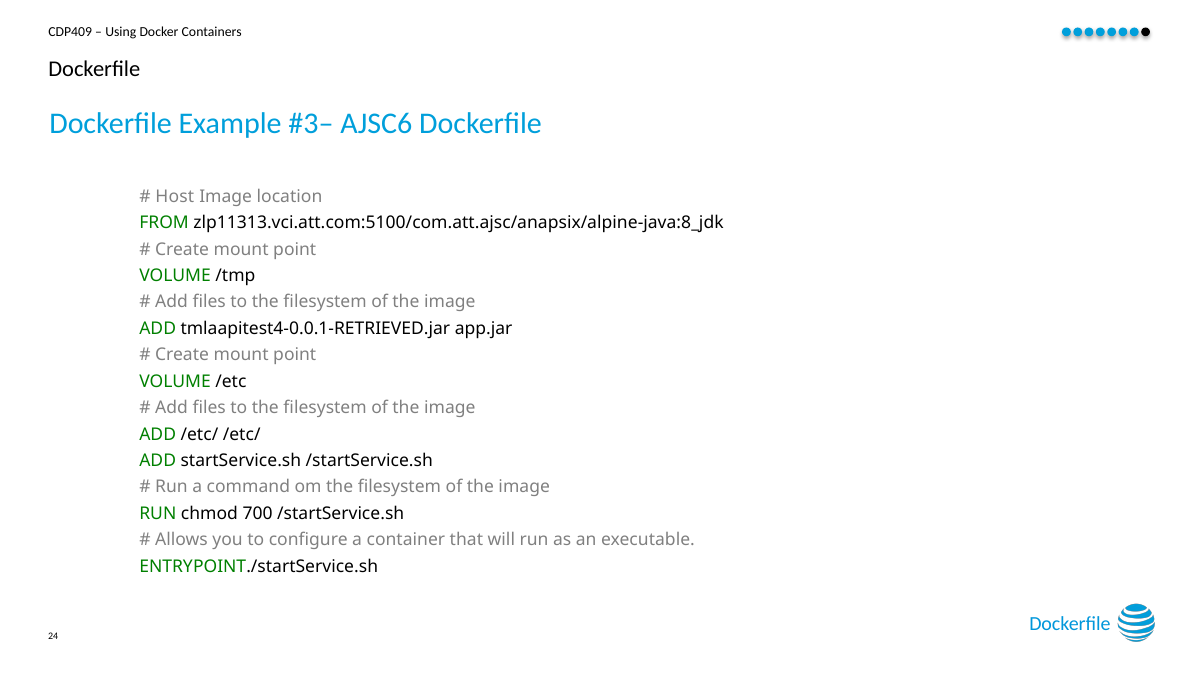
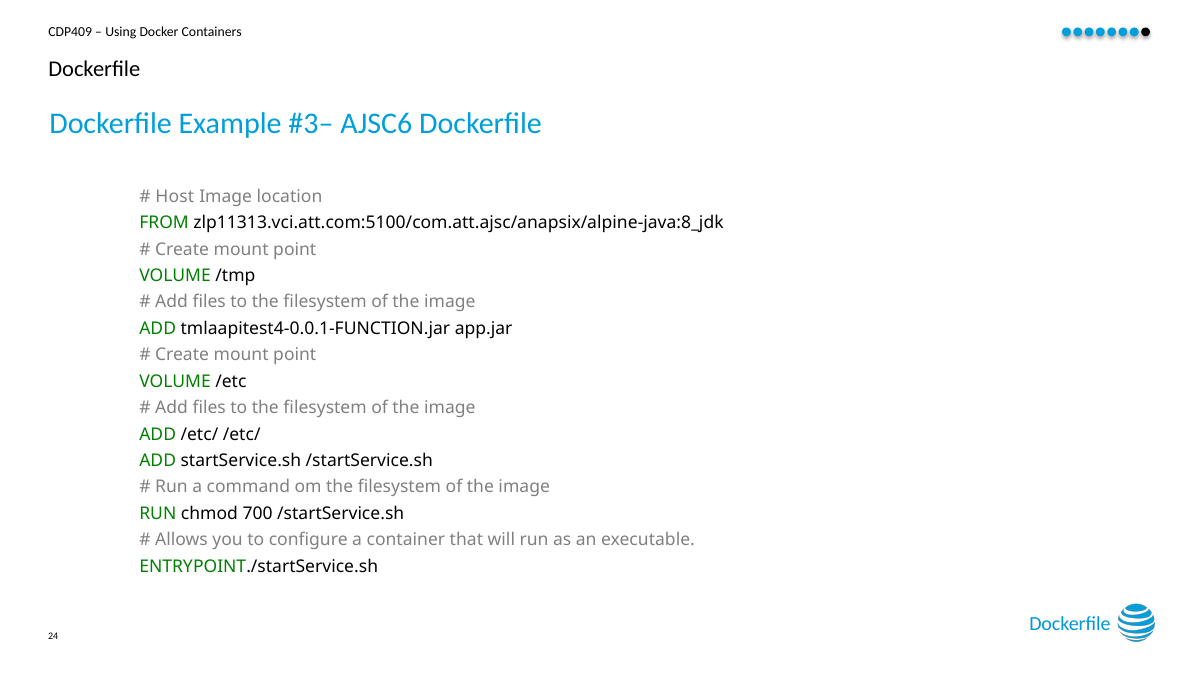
tmlaapitest4-0.0.1-RETRIEVED.jar: tmlaapitest4-0.0.1-RETRIEVED.jar -> tmlaapitest4-0.0.1-FUNCTION.jar (315, 329)
